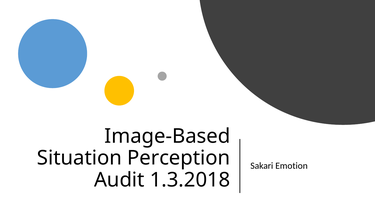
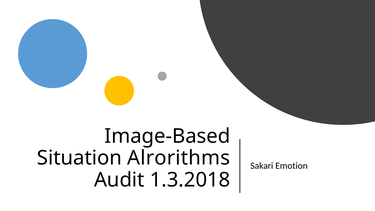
Perception: Perception -> Alrorithms (179, 158)
